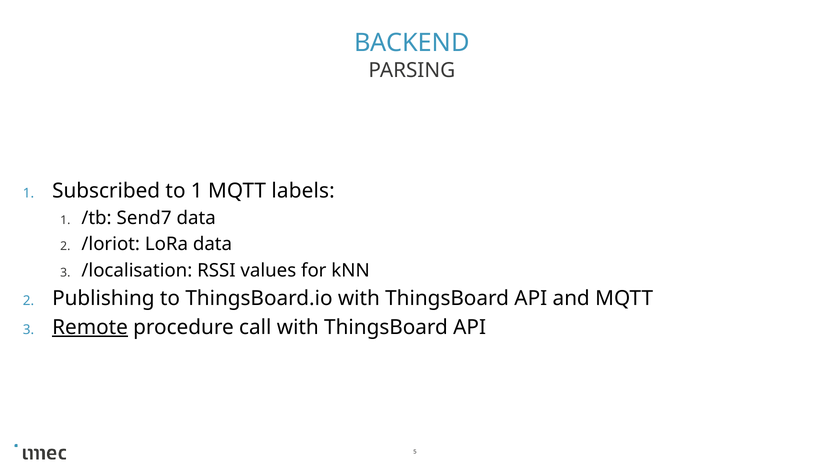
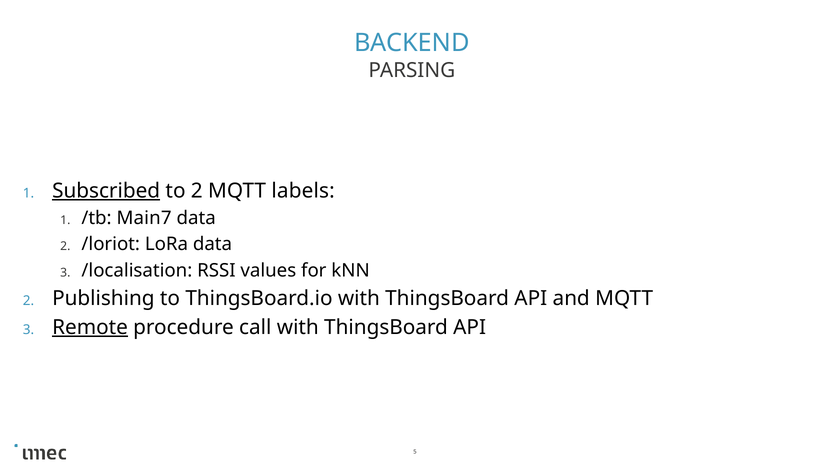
Subscribed underline: none -> present (106, 191)
to 1: 1 -> 2 (197, 191)
Send7: Send7 -> Main7 (144, 218)
